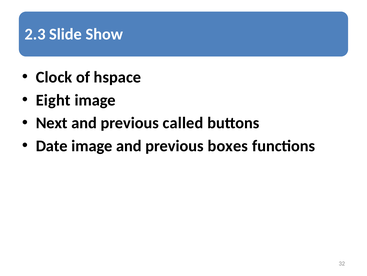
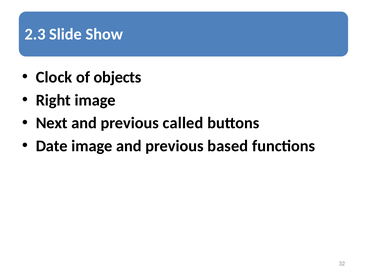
hspace: hspace -> objects (118, 77)
Eight: Eight -> Right (53, 100)
boxes: boxes -> based (228, 146)
